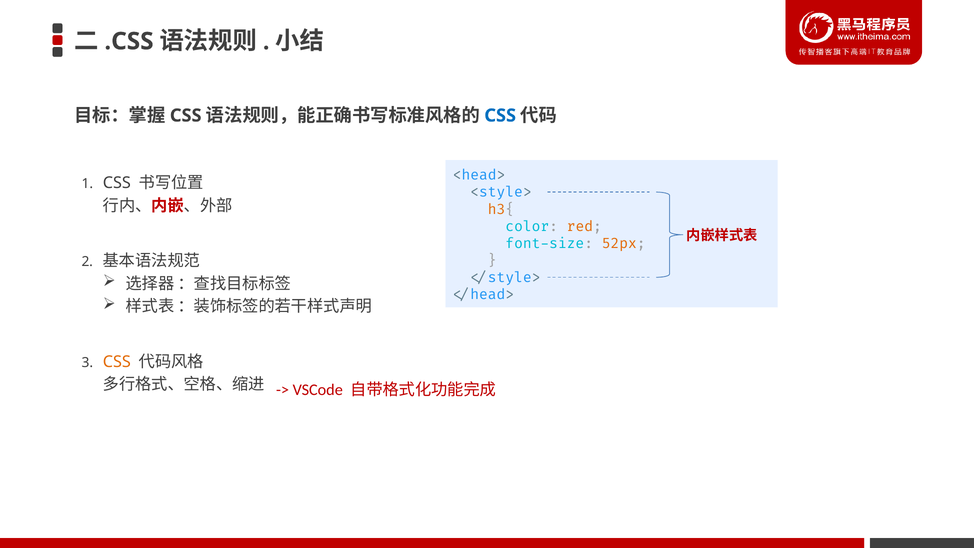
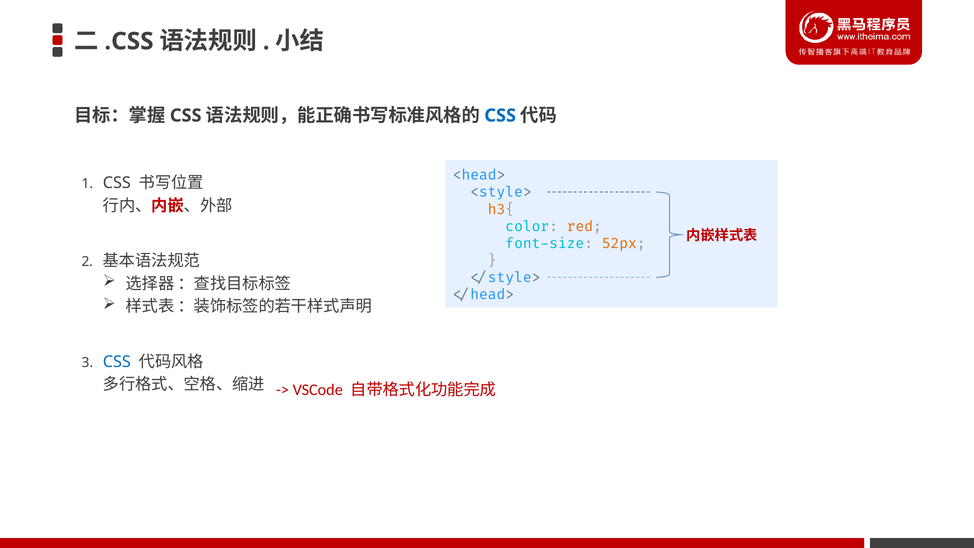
CSS colour: orange -> blue (117, 362)
